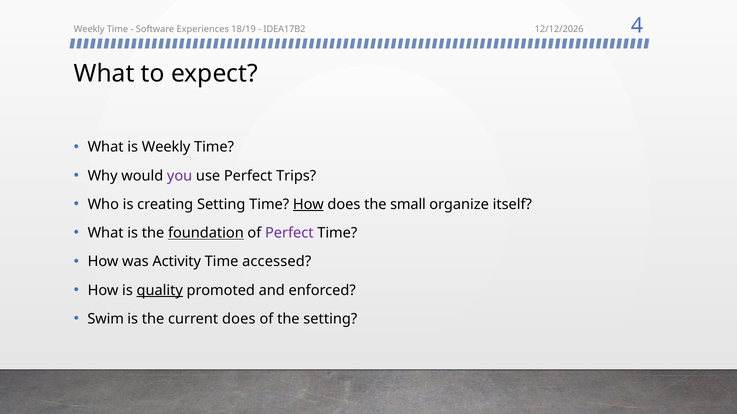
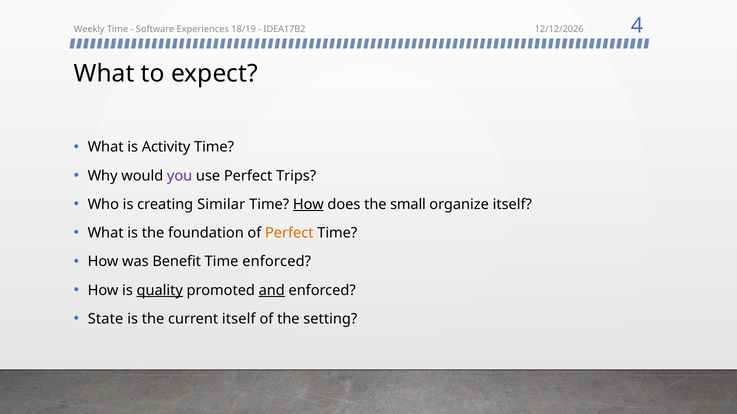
is Weekly: Weekly -> Activity (166, 147)
creating Setting: Setting -> Similar (221, 205)
foundation underline: present -> none (206, 233)
Perfect colour: purple -> orange (289, 233)
Activity: Activity -> Benefit (177, 262)
Time accessed: accessed -> enforced (277, 262)
and underline: none -> present (272, 291)
Swim: Swim -> State (106, 319)
current does: does -> itself (239, 319)
